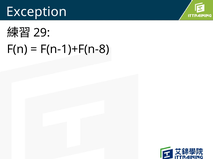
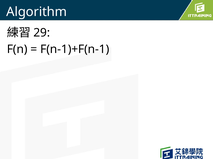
Exception: Exception -> Algorithm (37, 12)
F(n-1)+F(n-8: F(n-1)+F(n-8 -> F(n-1)+F(n-1 (75, 49)
